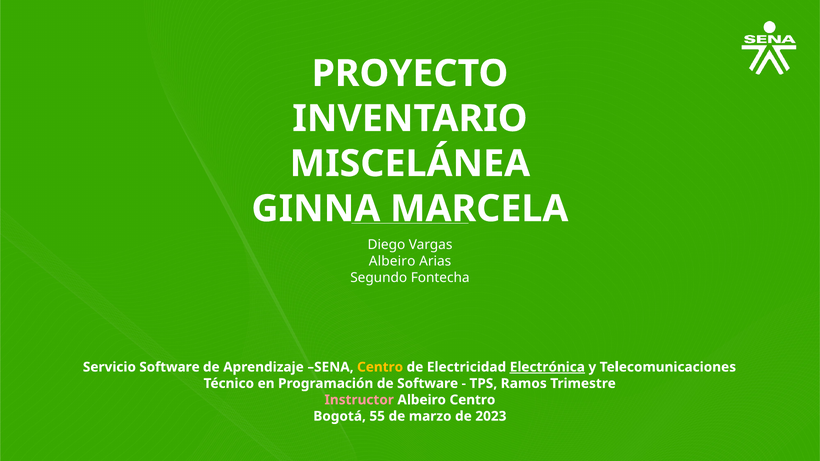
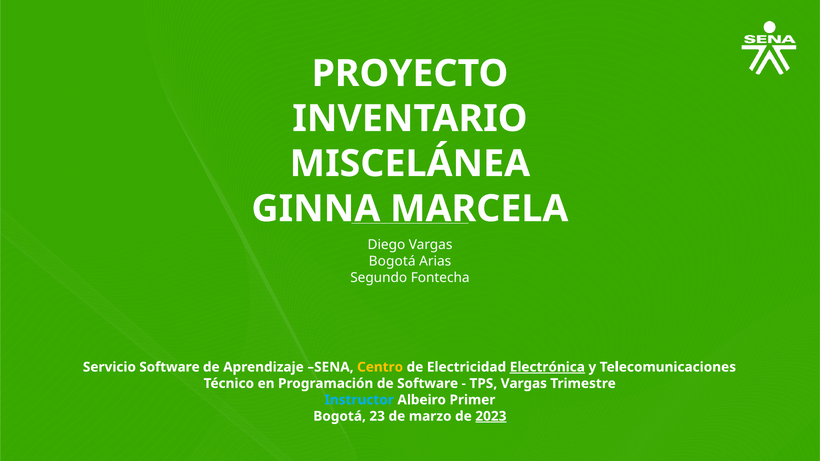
Albeiro: Albeiro -> Bogotá (392, 262)
TPS Ramos: Ramos -> Vargas (524, 384)
Instructor colour: pink -> light blue (359, 400)
Albeiro Centro: Centro -> Primer (472, 400)
55: 55 -> 23 (377, 416)
2023 underline: none -> present (491, 416)
